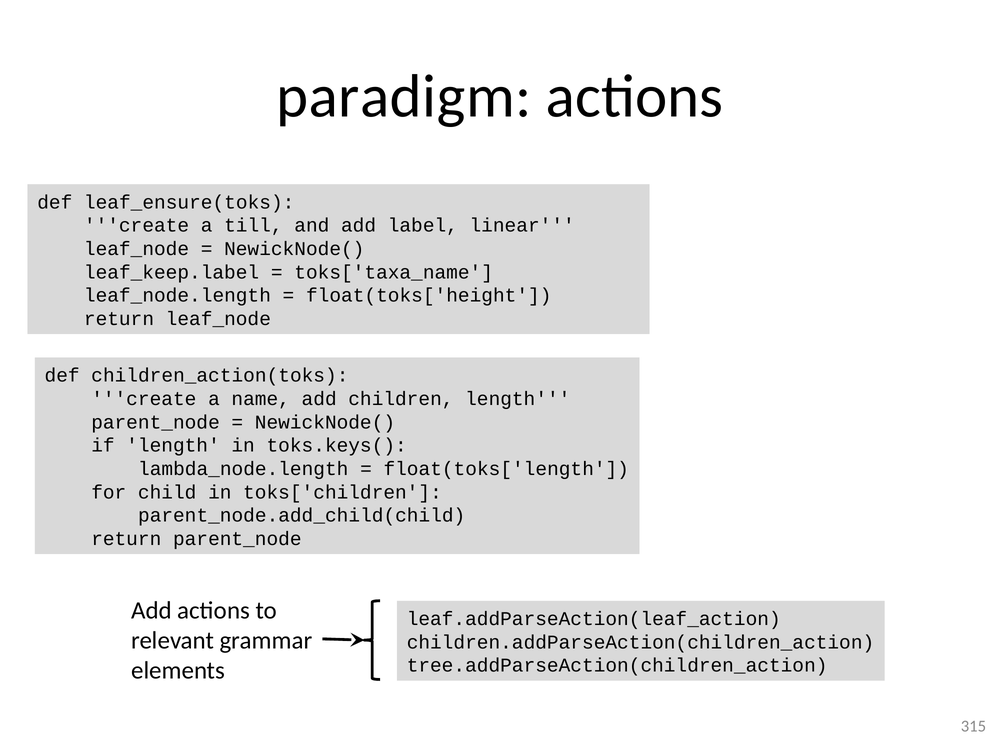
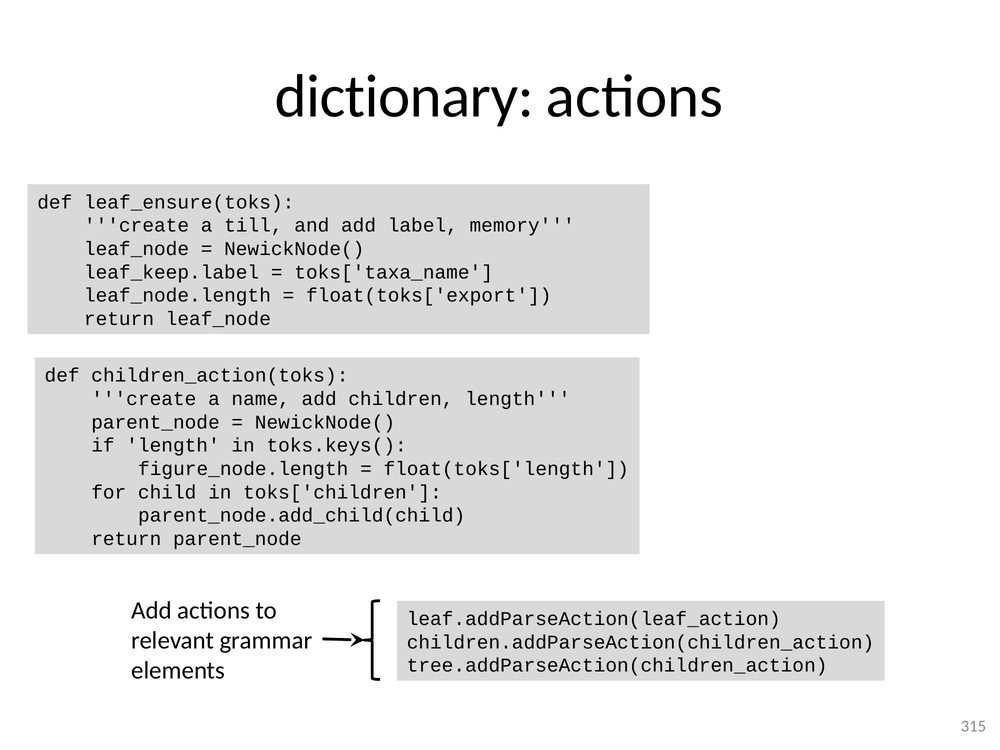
paradigm: paradigm -> dictionary (404, 97)
linear: linear -> memory (522, 225)
float(toks['height: float(toks['height -> float(toks['export (429, 296)
lambda_node.length: lambda_node.length -> figure_node.length (243, 469)
